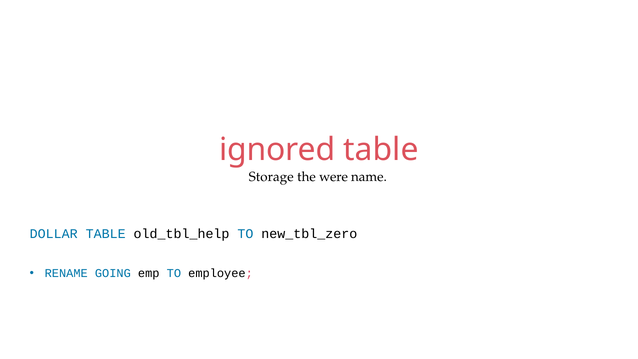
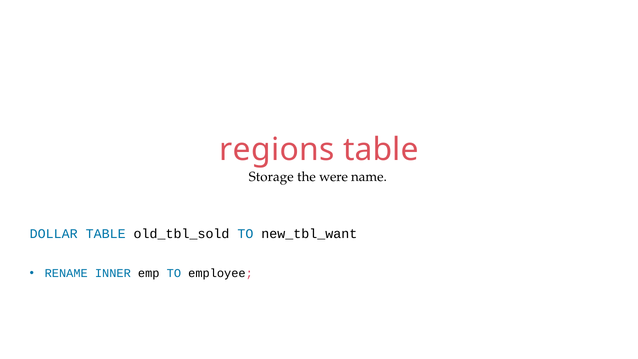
ignored: ignored -> regions (277, 150)
old_tbl_help: old_tbl_help -> old_tbl_sold (182, 234)
new_tbl_zero: new_tbl_zero -> new_tbl_want (309, 234)
GOING: GOING -> INNER (113, 273)
